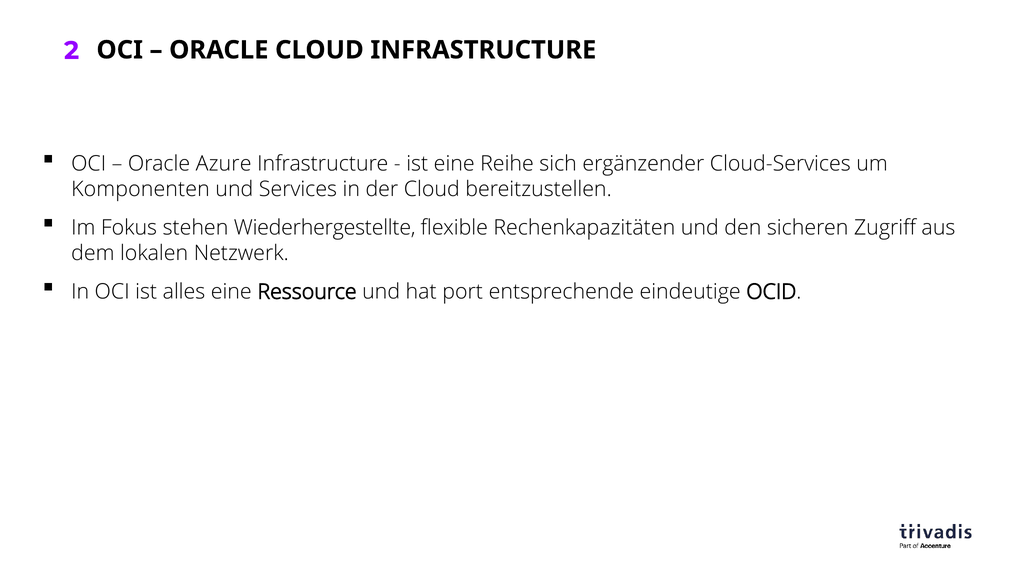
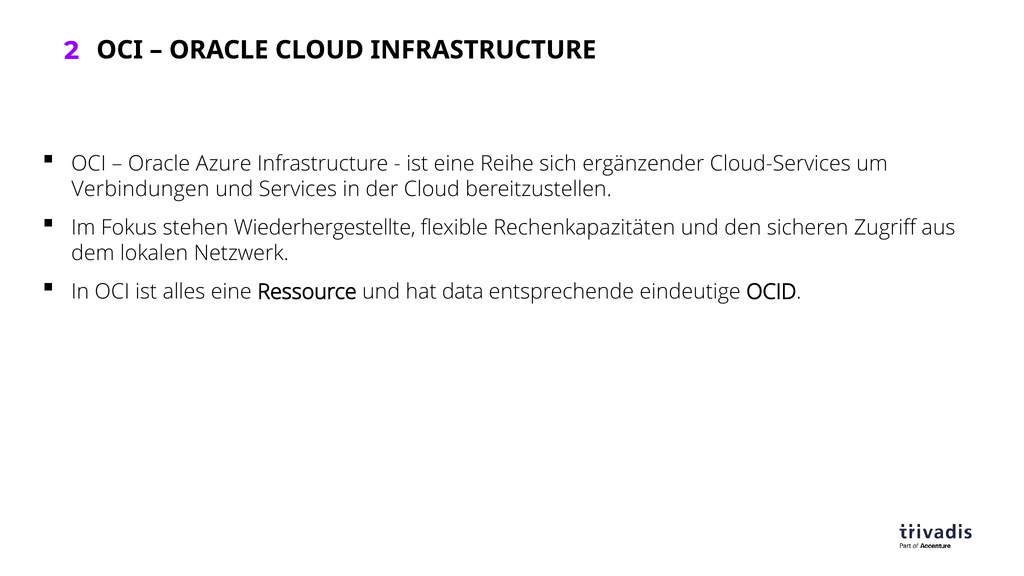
Komponenten: Komponenten -> Verbindungen (140, 189)
port: port -> data (463, 292)
